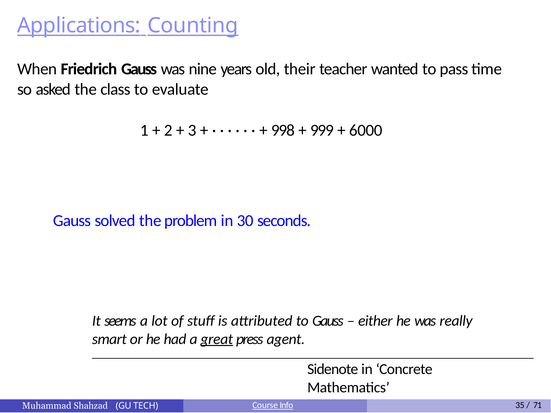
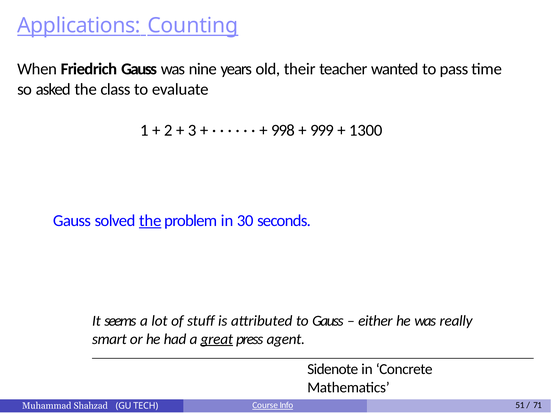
6000: 6000 -> 1300 (366, 131)
the underline: none -> present (150, 221)
35: 35 -> 51 (520, 406)
